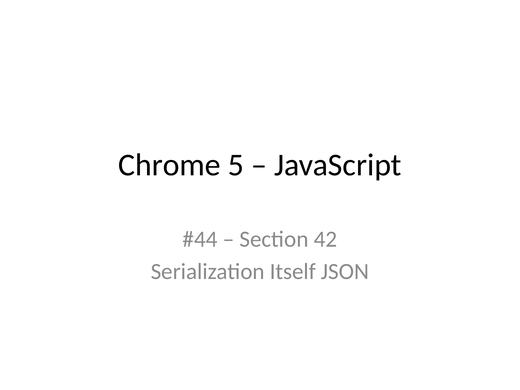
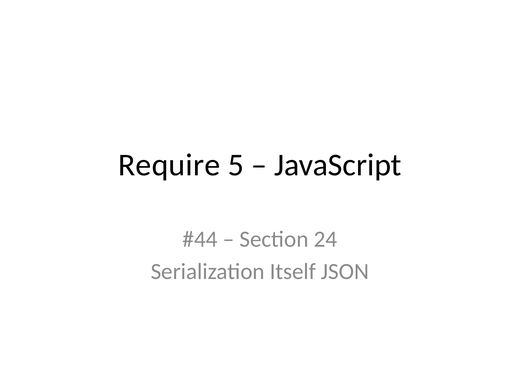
Chrome: Chrome -> Require (169, 165)
42: 42 -> 24 (325, 239)
